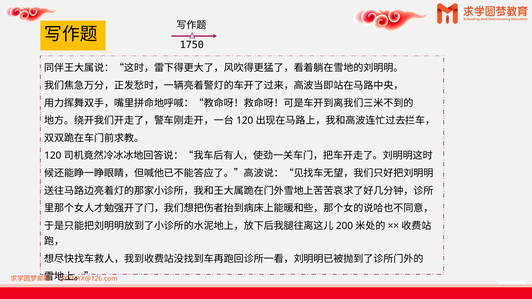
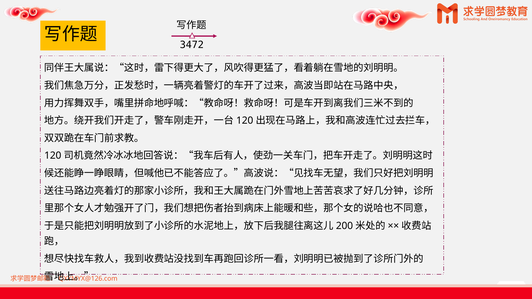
1750: 1750 -> 3472 (192, 45)
